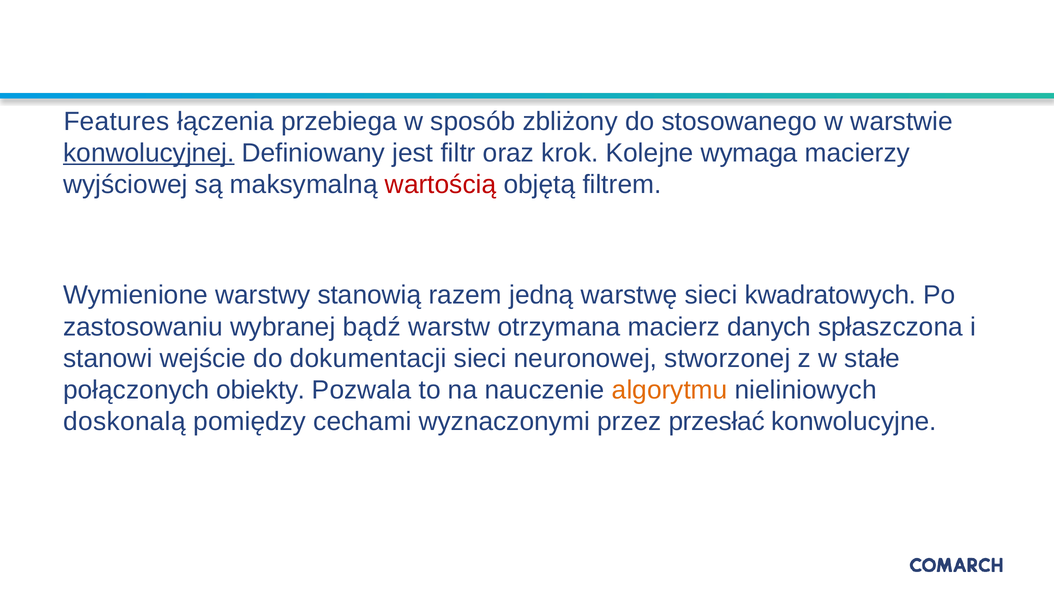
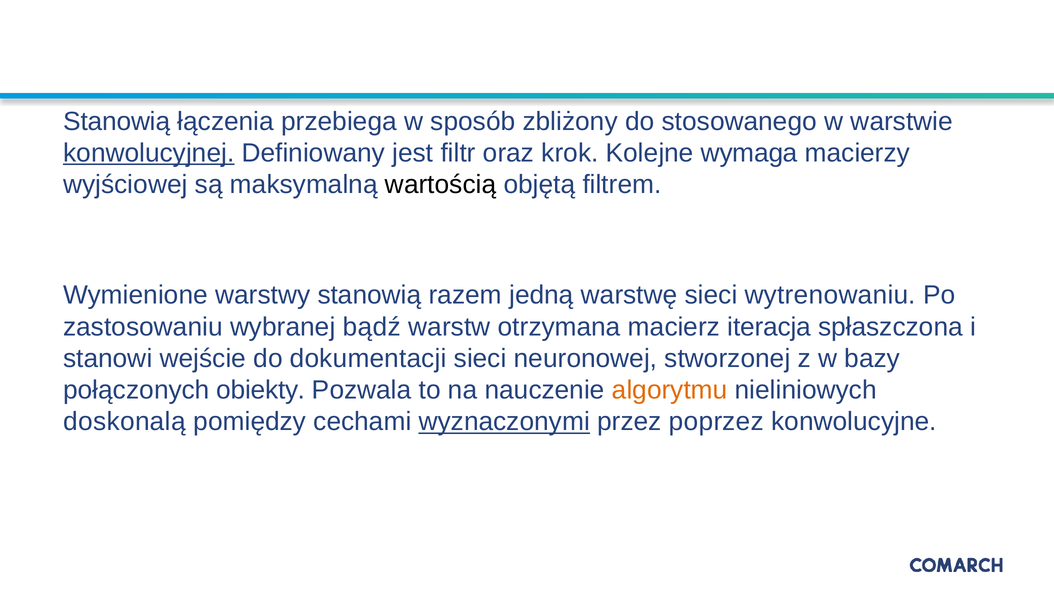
Features: Features -> Stanowią (117, 121)
wartością colour: red -> black (441, 185)
kwadratowych: kwadratowych -> wytrenowaniu (830, 295)
danych: danych -> iteracja (769, 327)
stałe: stałe -> bazy (872, 358)
wyznaczonymi underline: none -> present (504, 422)
przesłać: przesłać -> poprzez (716, 422)
